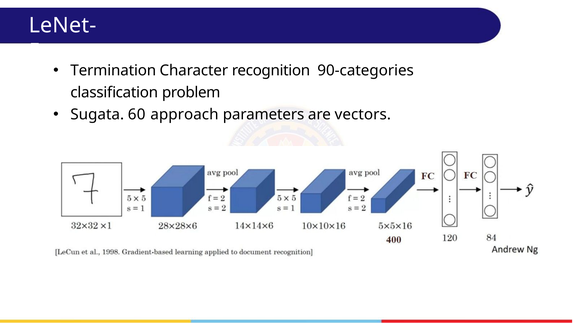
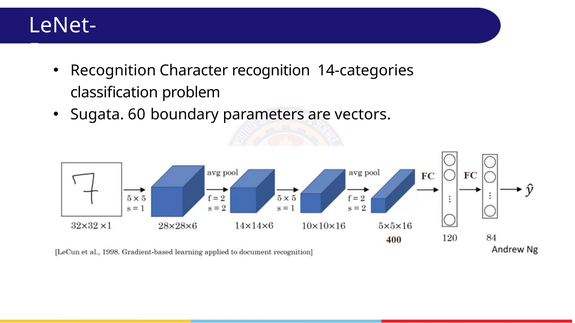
Termination: Termination -> Recognition (113, 71)
90-categories: 90-categories -> 14-categories (366, 71)
approach: approach -> boundary (185, 115)
